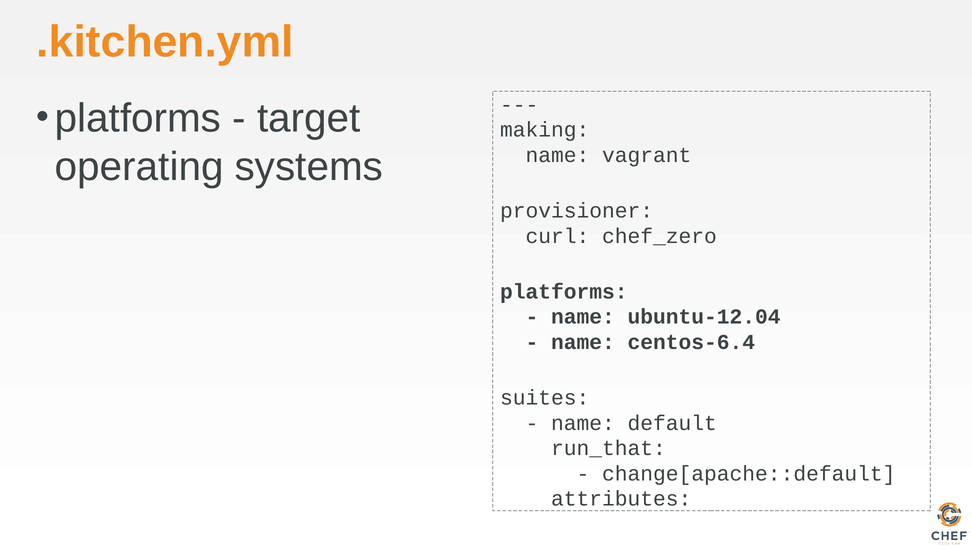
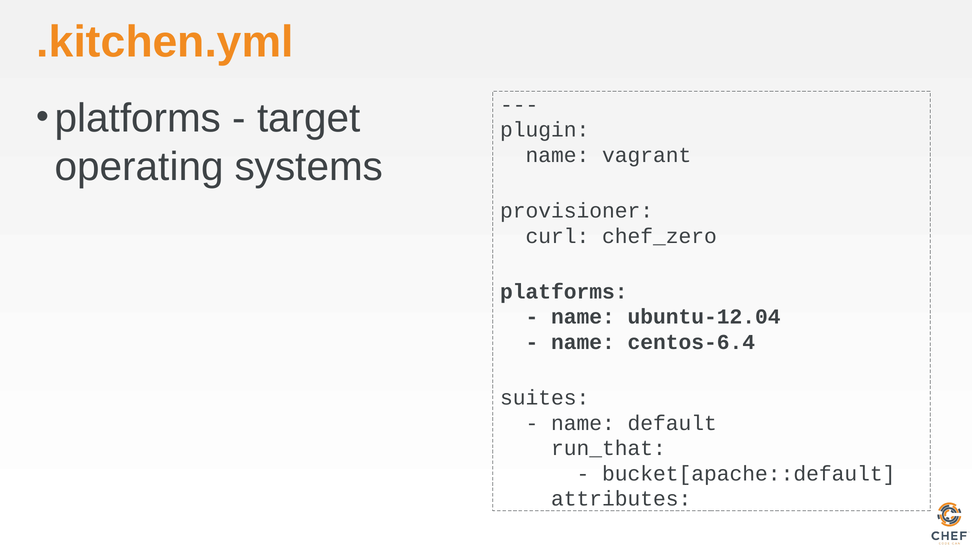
making: making -> plugin (545, 130)
change[apache::default: change[apache::default -> bucket[apache::default (749, 473)
